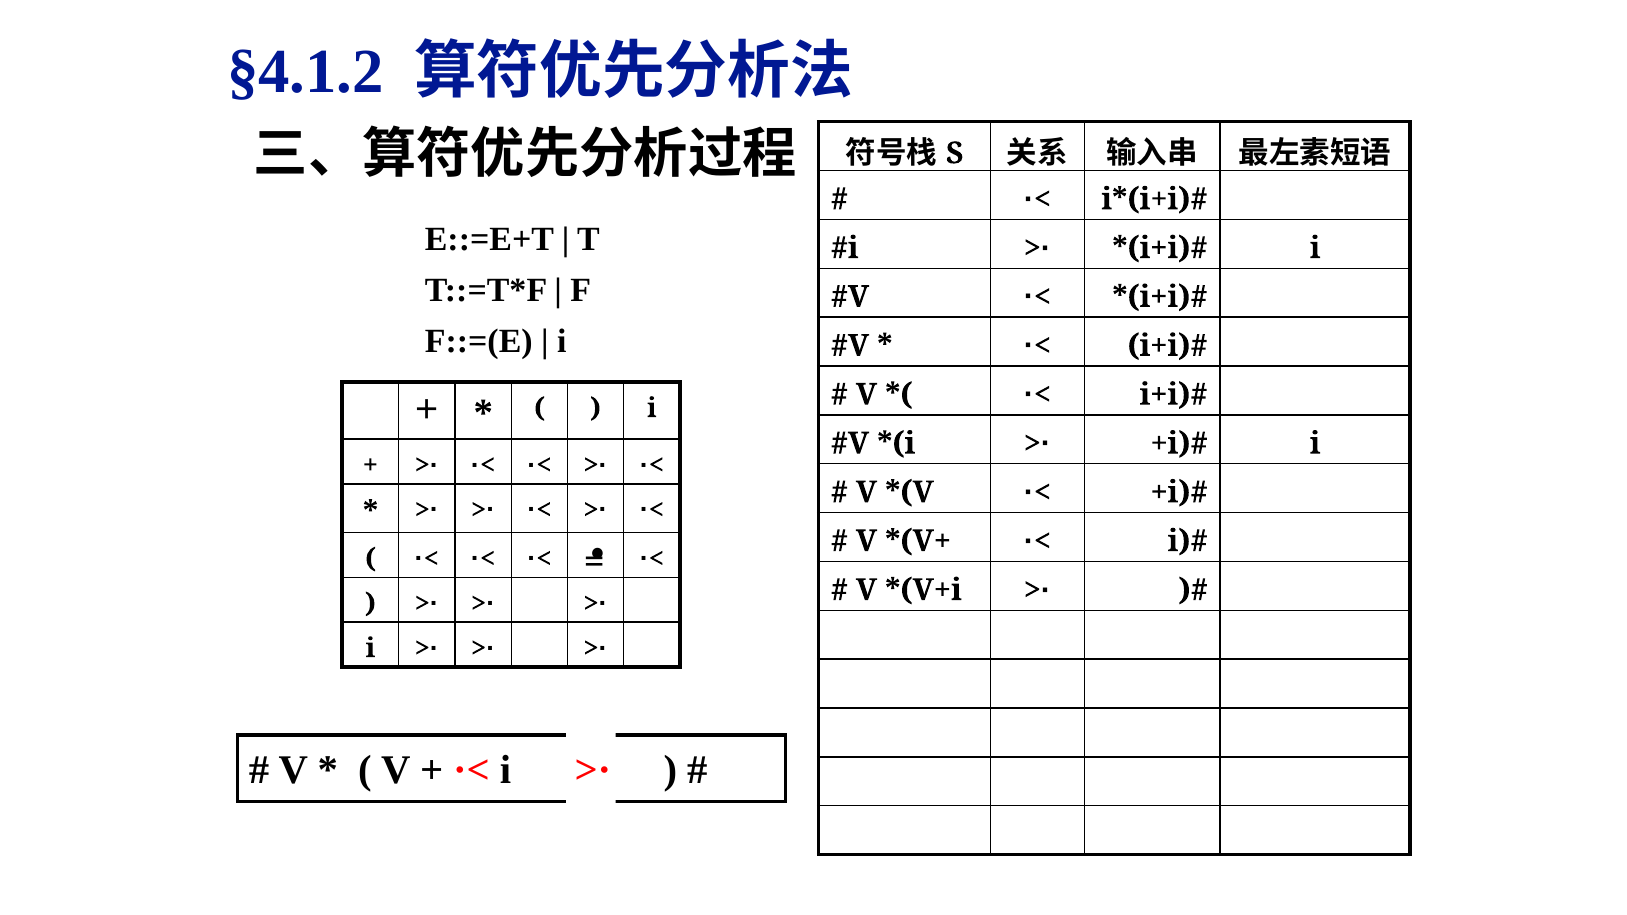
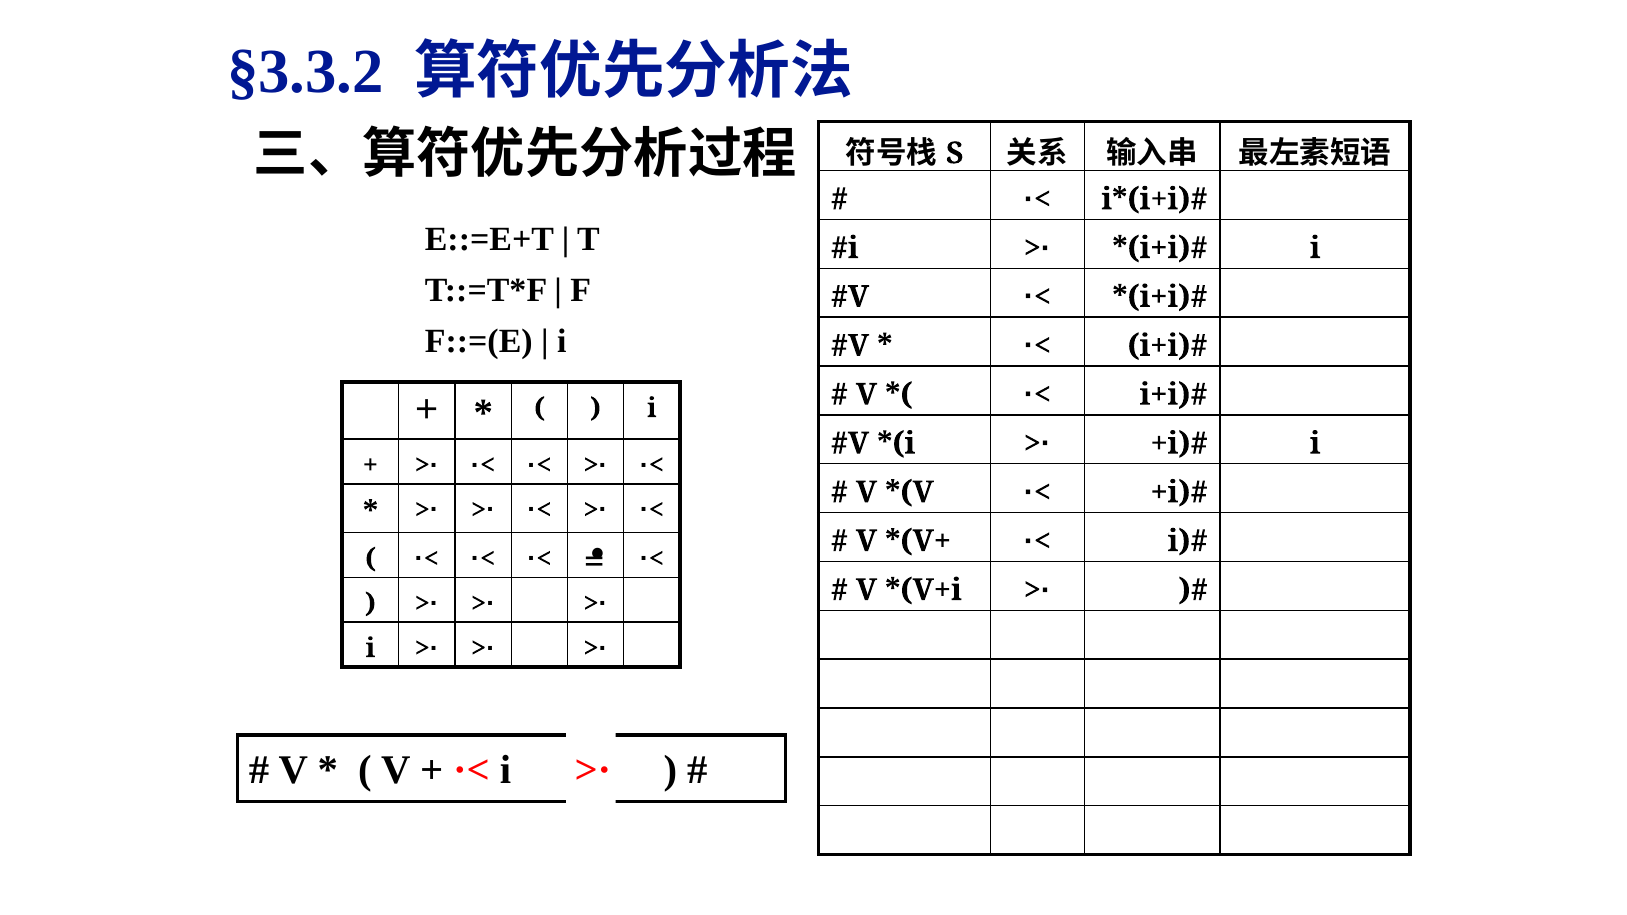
§4.1.2: §4.1.2 -> §3.3.2 (305, 72)
